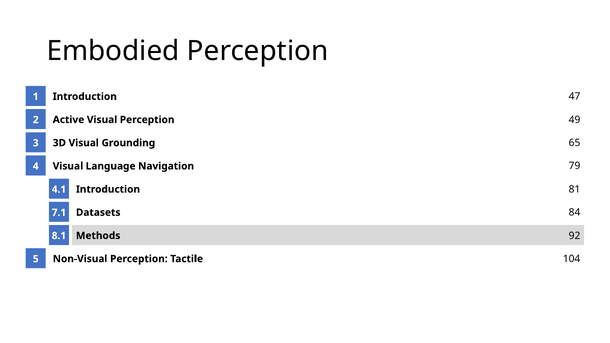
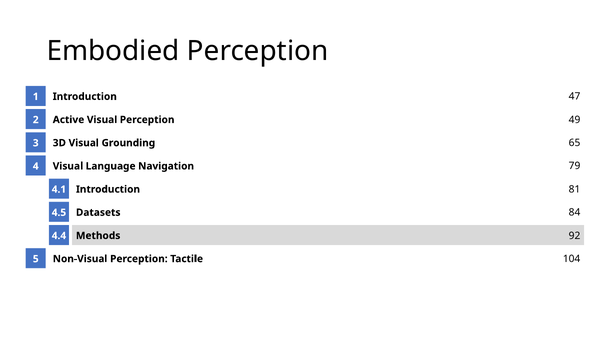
7.1: 7.1 -> 4.5 (59, 213)
8.1: 8.1 -> 4.4 (59, 236)
